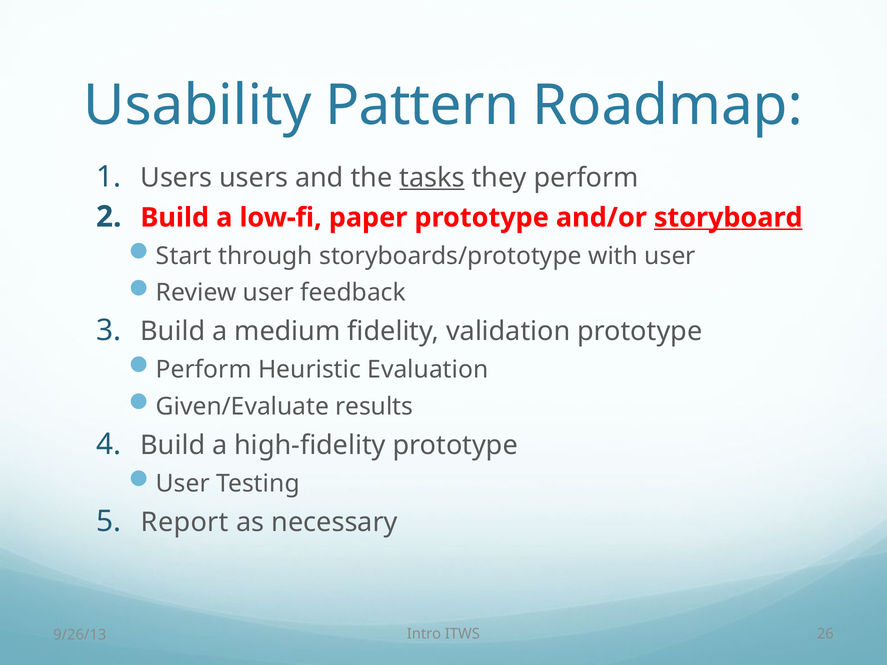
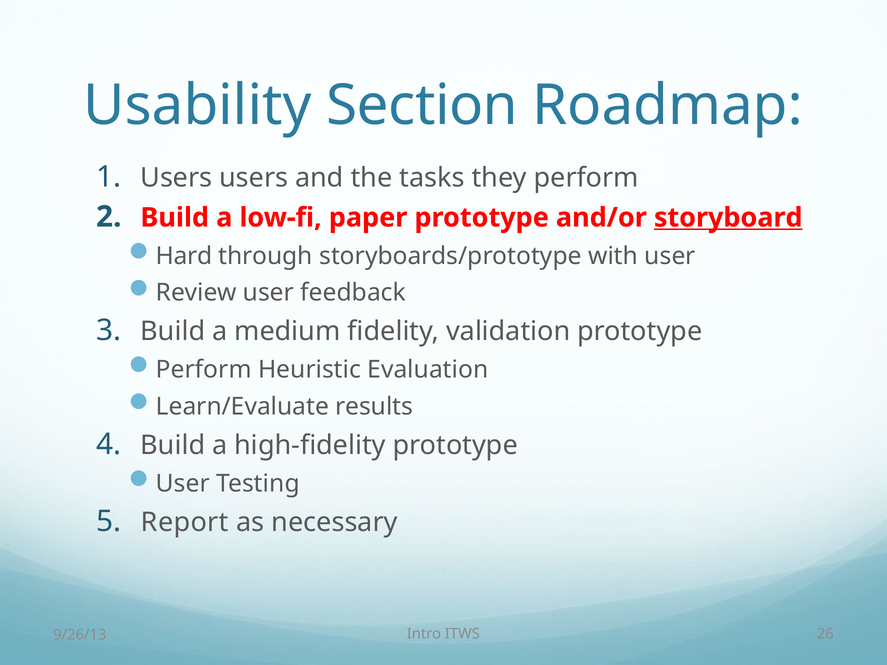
Pattern: Pattern -> Section (422, 106)
tasks underline: present -> none (432, 178)
Start: Start -> Hard (184, 256)
Given/Evaluate: Given/Evaluate -> Learn/Evaluate (242, 407)
